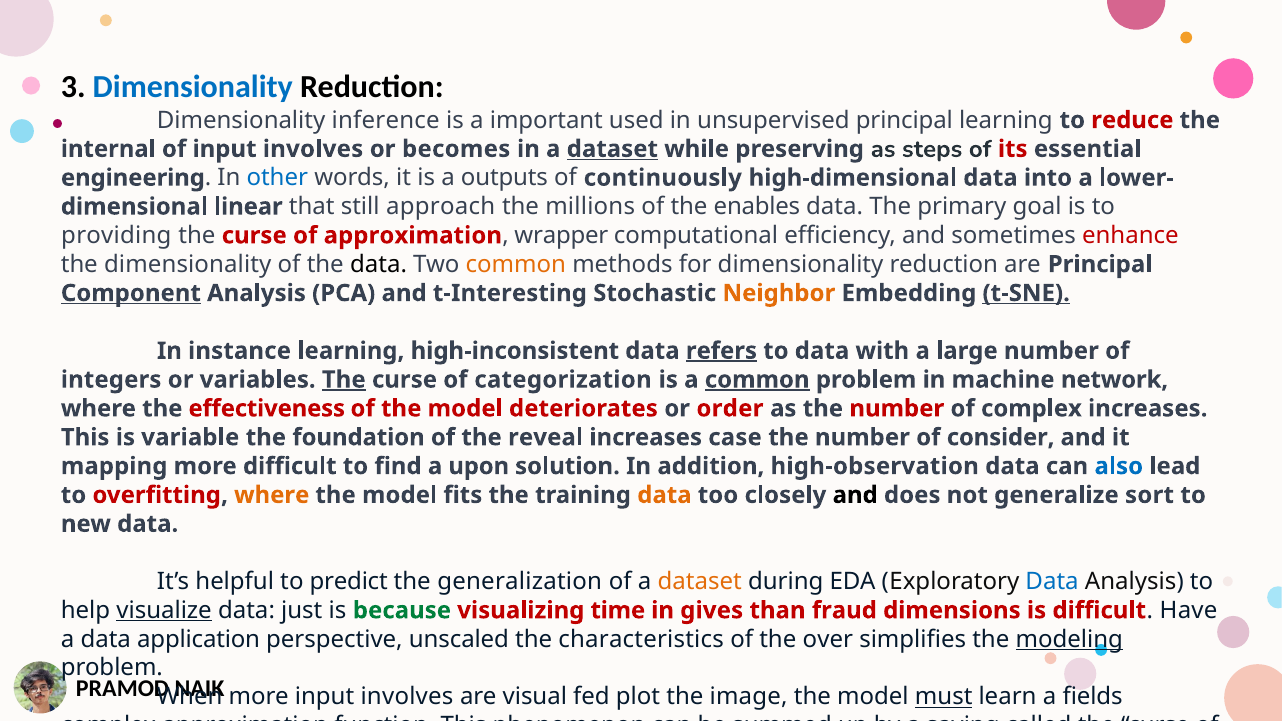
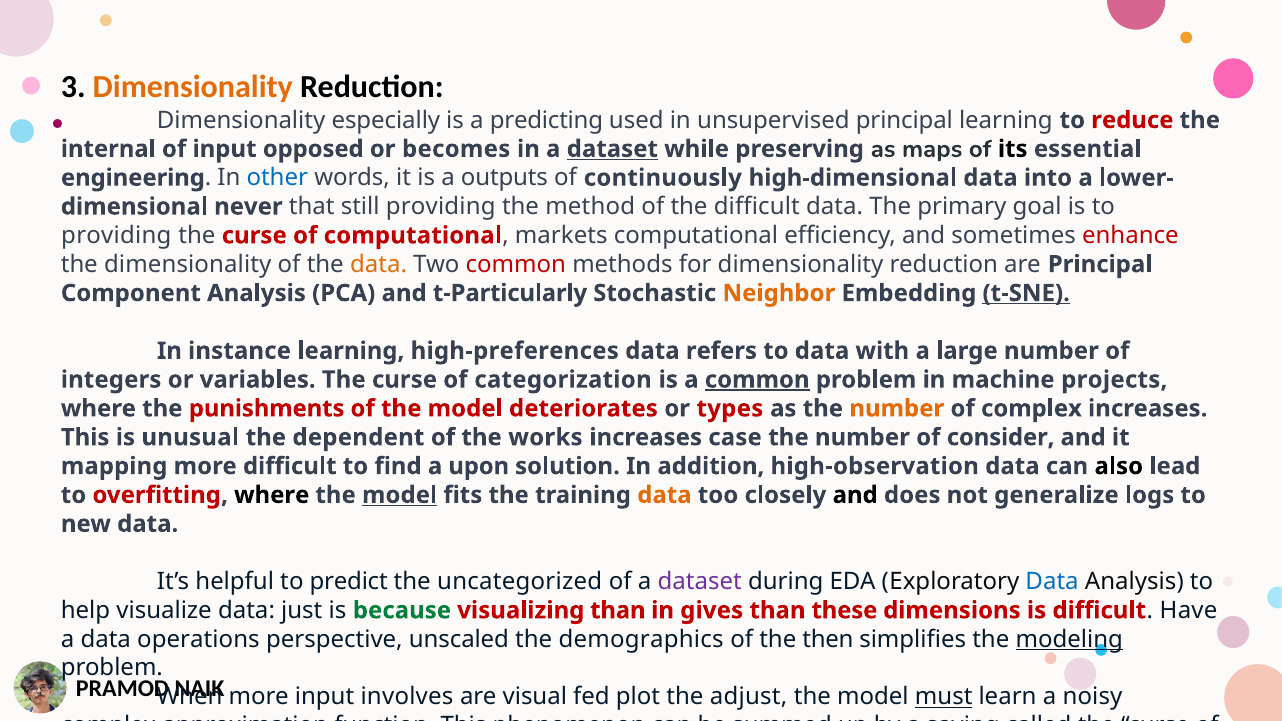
Dimensionality colour: blue -> orange (193, 87)
inference: inference -> especially (386, 120)
important: important -> predicting (546, 120)
of input involves: involves -> opposed (313, 149)
steps: steps -> maps (932, 149)
its colour: red -> black (1013, 149)
linear: linear -> never (248, 207)
still approach: approach -> providing (441, 207)
millions: millions -> method (590, 207)
the enables: enables -> difficult (757, 207)
of approximation: approximation -> computational (413, 236)
wrapper: wrapper -> markets (561, 236)
data colour: black -> orange (379, 264)
common colour: orange -> red (516, 264)
Component underline: present -> none (131, 293)
t-Interesting: t-Interesting -> t-Particularly (510, 293)
high-inconsistent: high-inconsistent -> high-preferences (515, 351)
refers underline: present -> none (721, 351)
The underline: present -> none (344, 380)
network: network -> projects (1114, 380)
effectiveness: effectiveness -> punishments (267, 409)
order: order -> types (730, 409)
number colour: red -> orange (897, 409)
variable: variable -> unusual (190, 437)
foundation: foundation -> dependent (358, 437)
reveal: reveal -> works (545, 437)
also colour: blue -> black (1119, 466)
where colour: orange -> black (272, 495)
model underline: none -> present (400, 495)
sort: sort -> logs (1150, 495)
generalization: generalization -> uncategorized (520, 582)
dataset colour: orange -> purple (700, 582)
visualize underline: present -> none (164, 610)
visualizing time: time -> than (618, 610)
fraud: fraud -> these (844, 610)
application: application -> operations (198, 639)
characteristics: characteristics -> demographics (641, 639)
over: over -> then (828, 639)
image: image -> adjust (749, 697)
fields: fields -> noisy (1093, 697)
